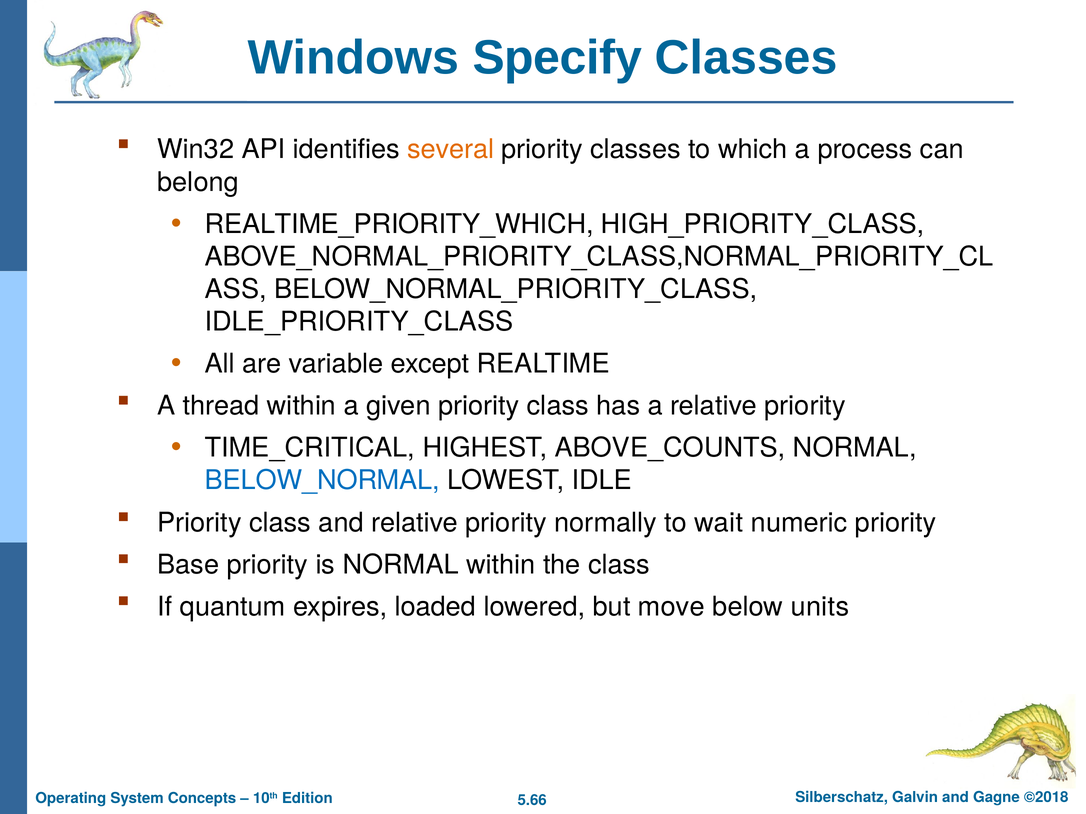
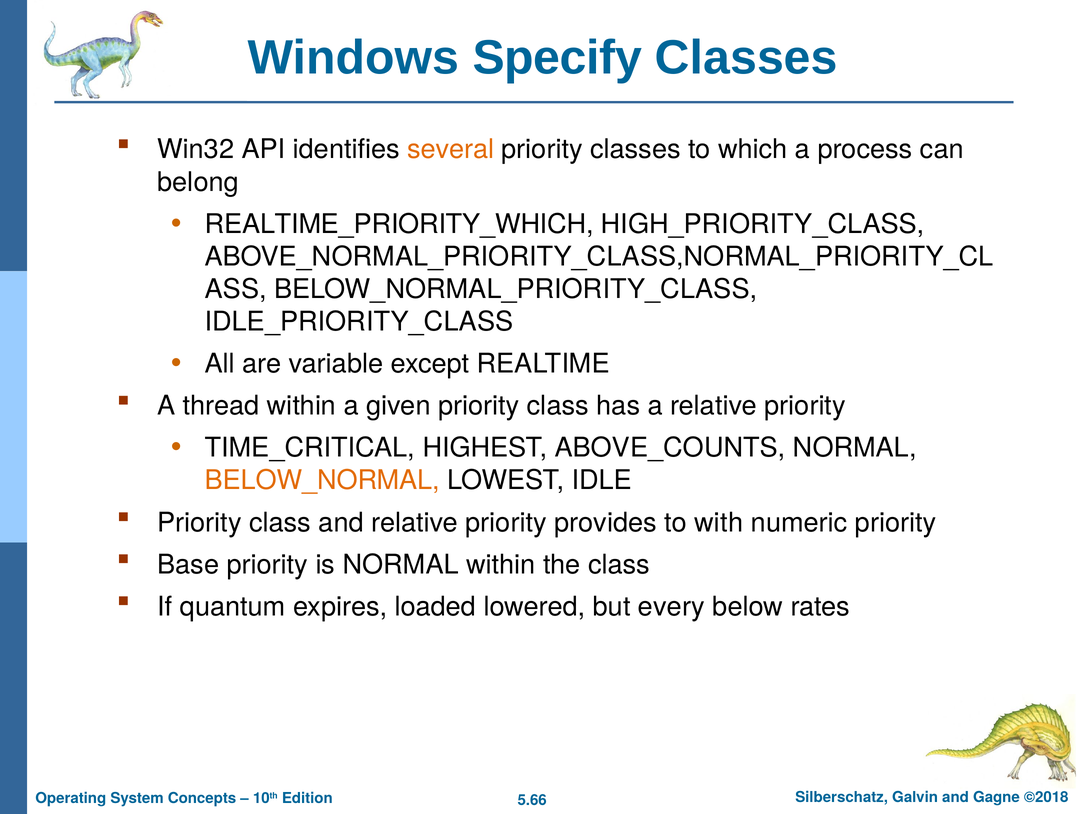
BELOW_NORMAL colour: blue -> orange (322, 481)
normally: normally -> provides (606, 523)
wait: wait -> with (719, 523)
move: move -> every (671, 607)
units: units -> rates (820, 607)
